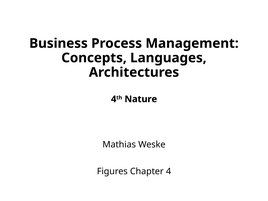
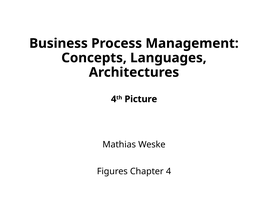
Nature: Nature -> Picture (141, 99)
